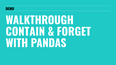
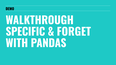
CONTAIN: CONTAIN -> SPECIFIC (25, 32)
